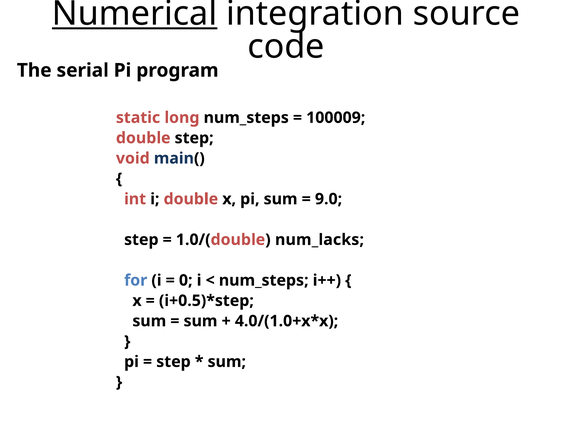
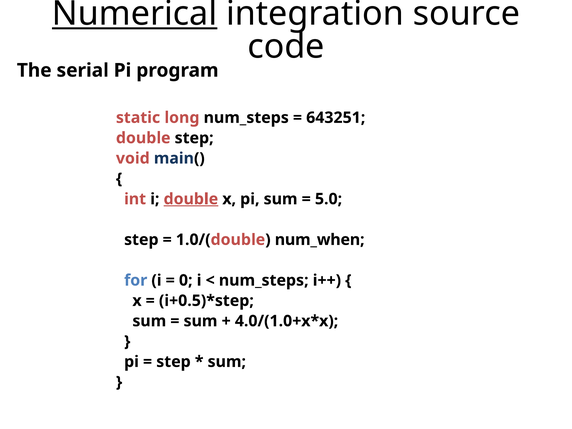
100009: 100009 -> 643251 (336, 118)
double underline: none -> present (191, 199)
9.0: 9.0 -> 5.0 (329, 199)
num_lacks: num_lacks -> num_when (320, 240)
